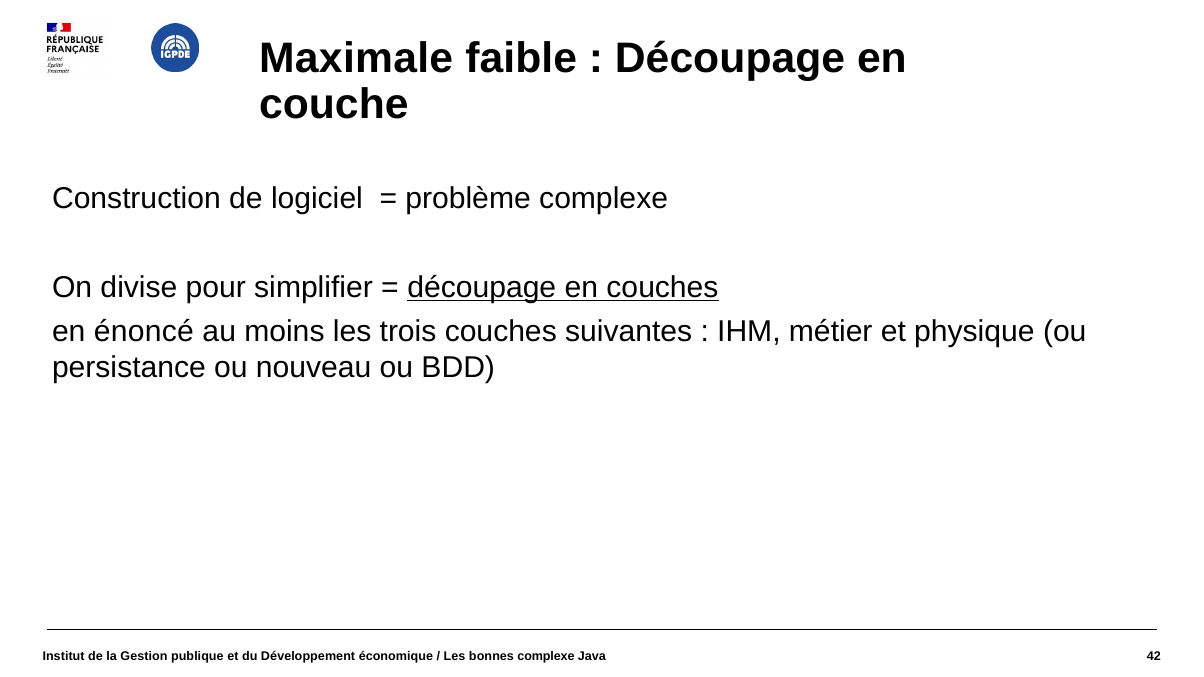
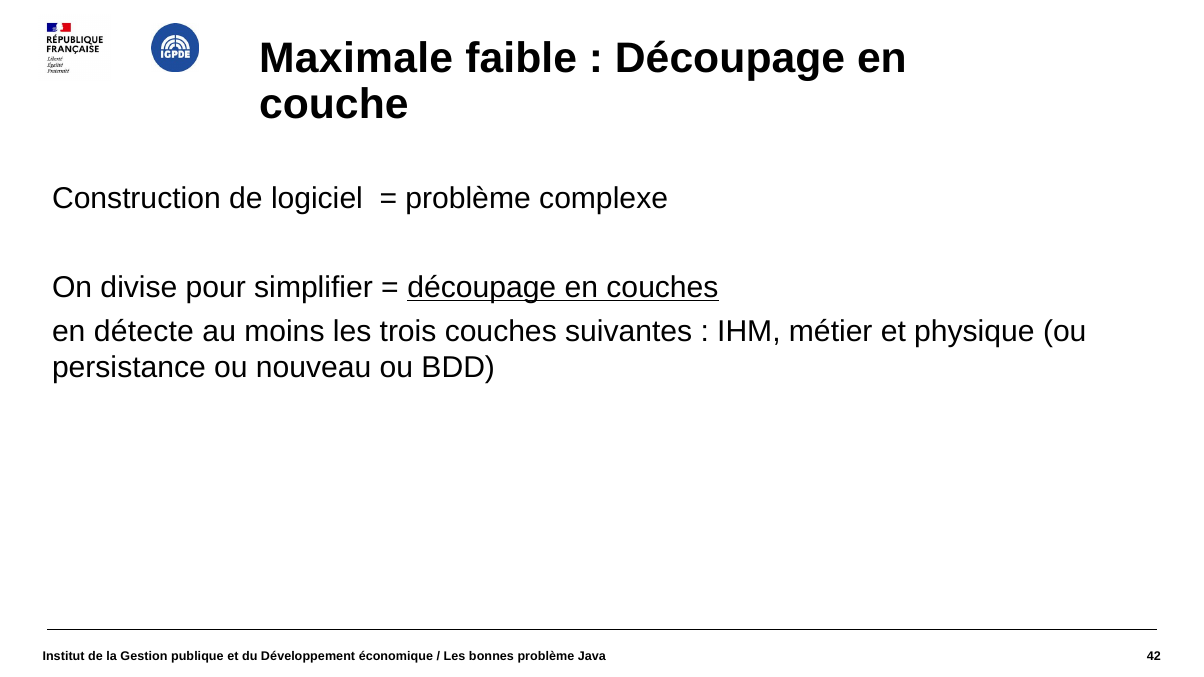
énoncé: énoncé -> détecte (144, 332)
bonnes complexe: complexe -> problème (546, 657)
